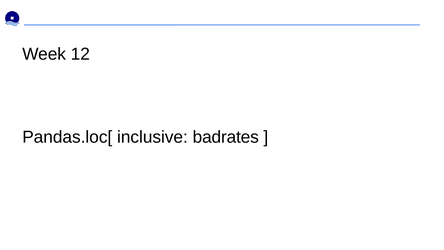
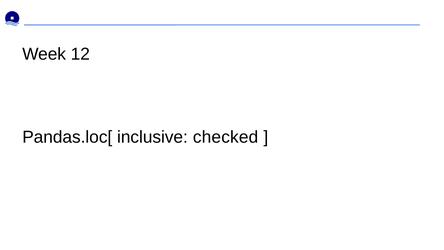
badrates: badrates -> checked (226, 137)
